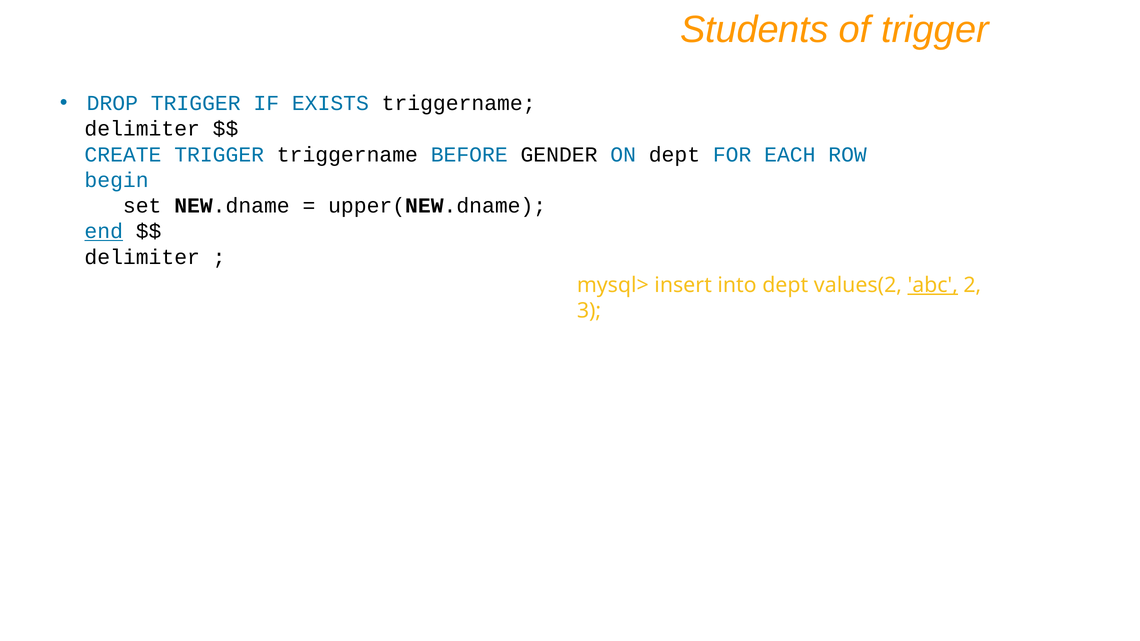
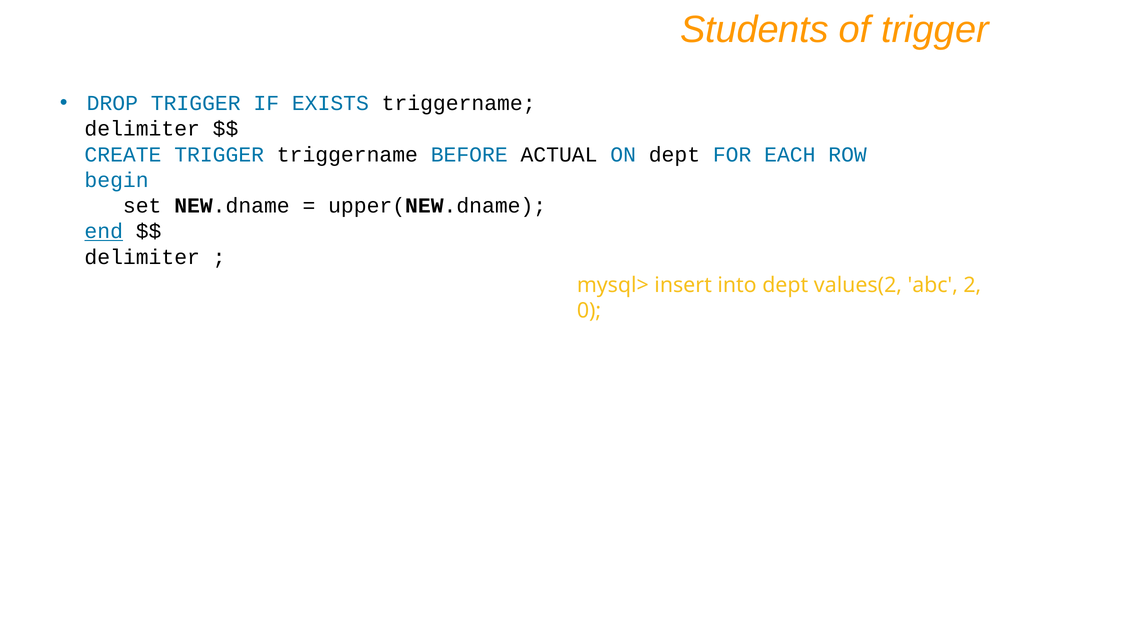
GENDER: GENDER -> ACTUAL (559, 155)
abc underline: present -> none (933, 285)
3: 3 -> 0 (589, 311)
